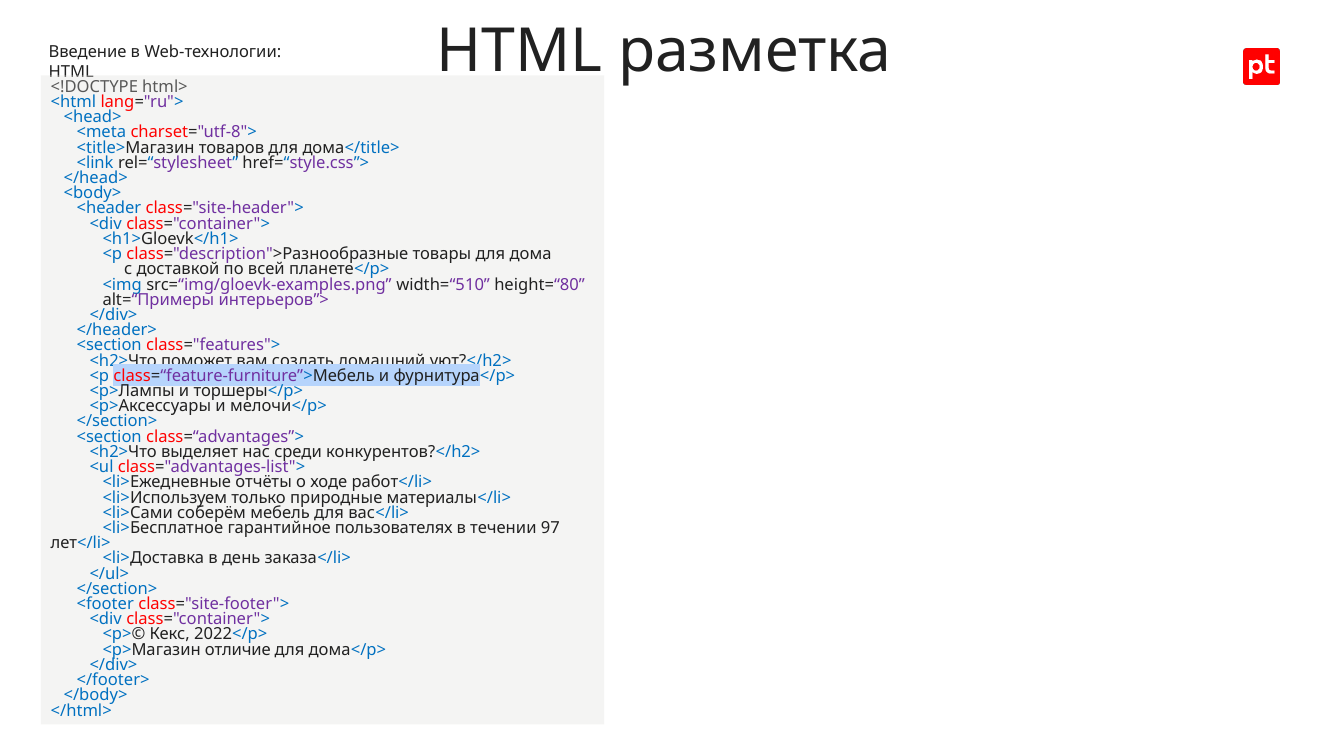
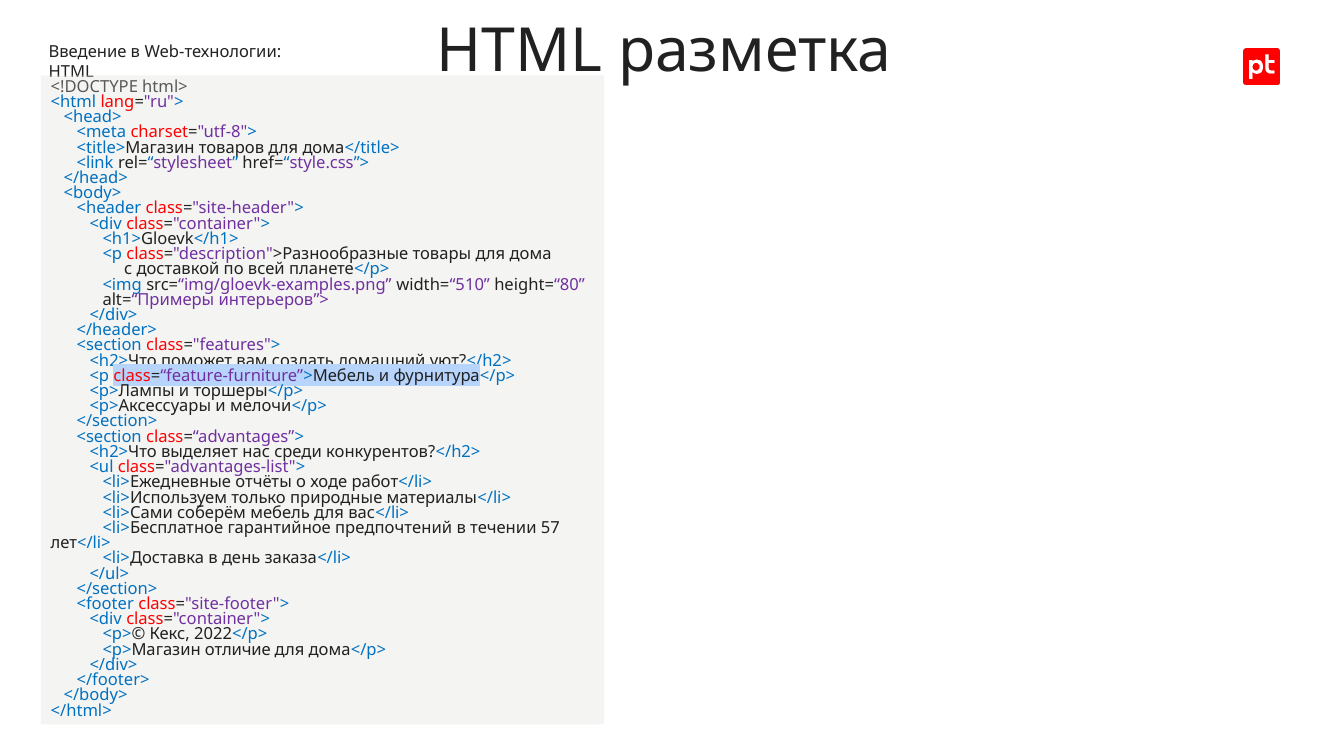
пользователях: пользователях -> предпочтений (394, 528)
97: 97 -> 57 (550, 528)
